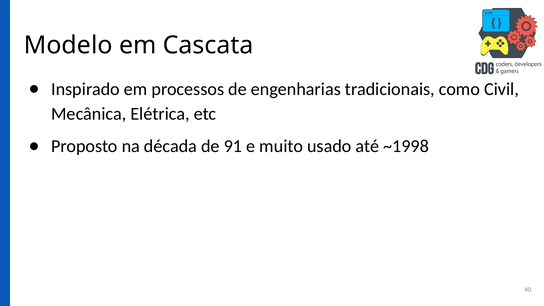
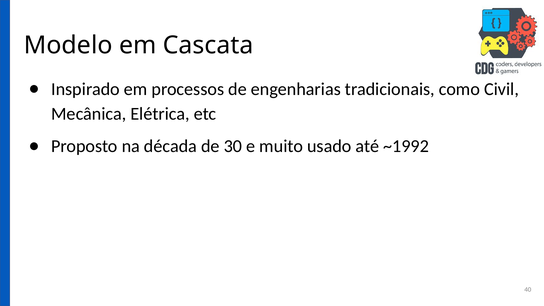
91: 91 -> 30 (233, 146)
~1998: ~1998 -> ~1992 (406, 146)
